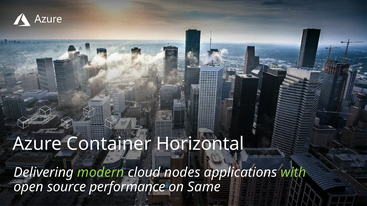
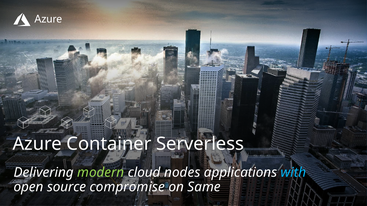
Horizontal: Horizontal -> Serverless (200, 144)
with colour: light green -> light blue (293, 173)
performance: performance -> compromise (127, 187)
